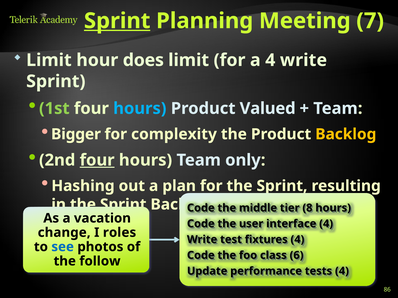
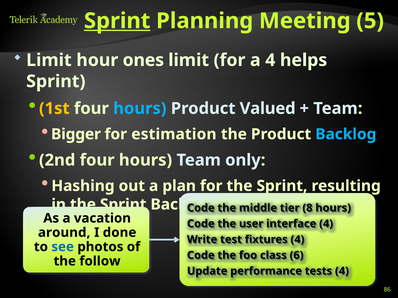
7: 7 -> 5 (370, 21)
does: does -> ones (143, 60)
a 4 write: write -> helps (304, 60)
1st colour: light green -> yellow (54, 109)
complexity: complexity -> estimation (174, 134)
Backlog colour: yellow -> light blue (346, 134)
four underline: present -> none (97, 160)
change: change -> around (64, 233)
roles: roles -> done (120, 233)
